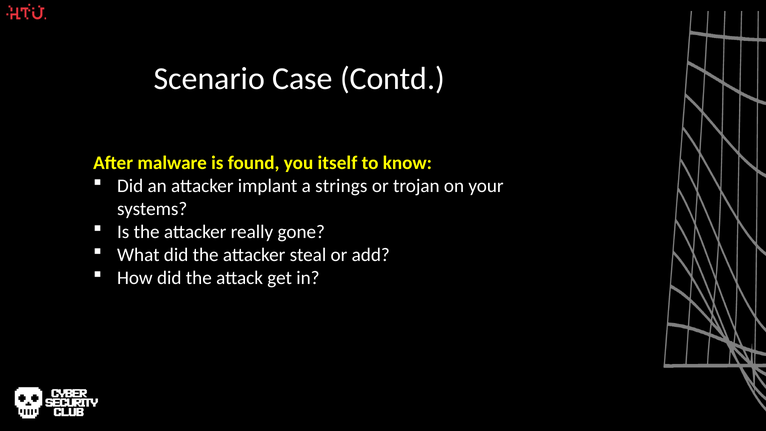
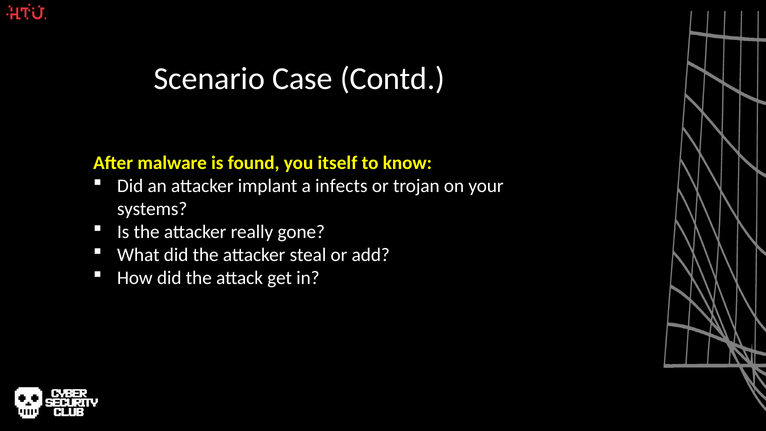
strings: strings -> infects (341, 186)
